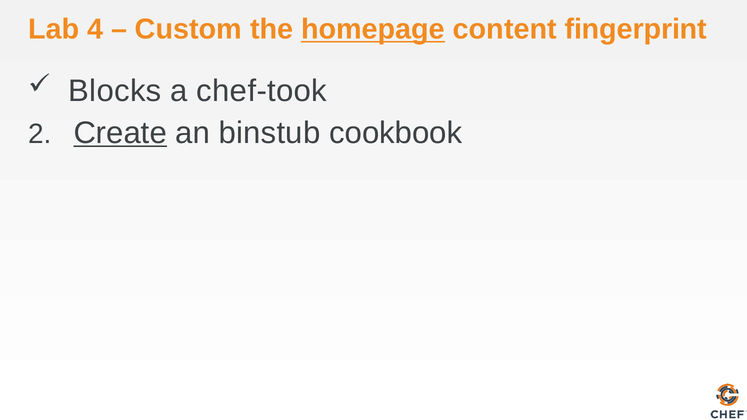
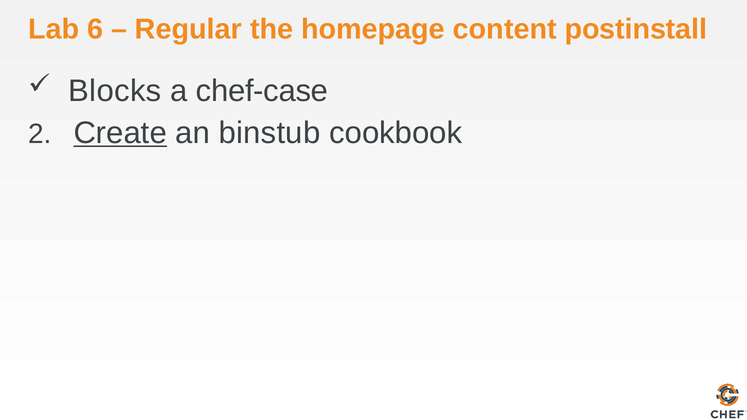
4: 4 -> 6 (95, 29)
Custom: Custom -> Regular (189, 29)
homepage underline: present -> none (373, 29)
fingerprint: fingerprint -> postinstall (636, 29)
chef-took: chef-took -> chef-case (262, 91)
